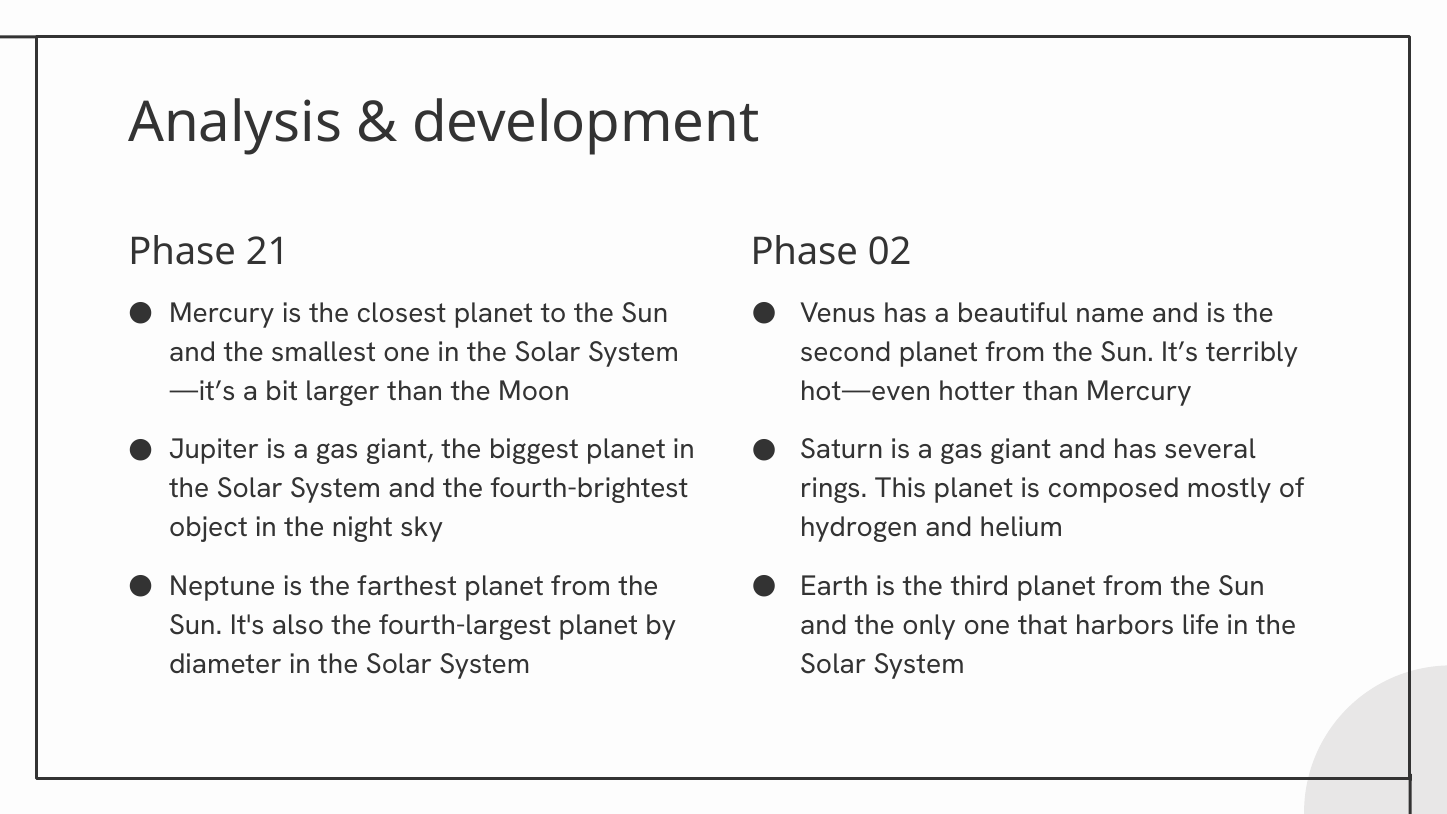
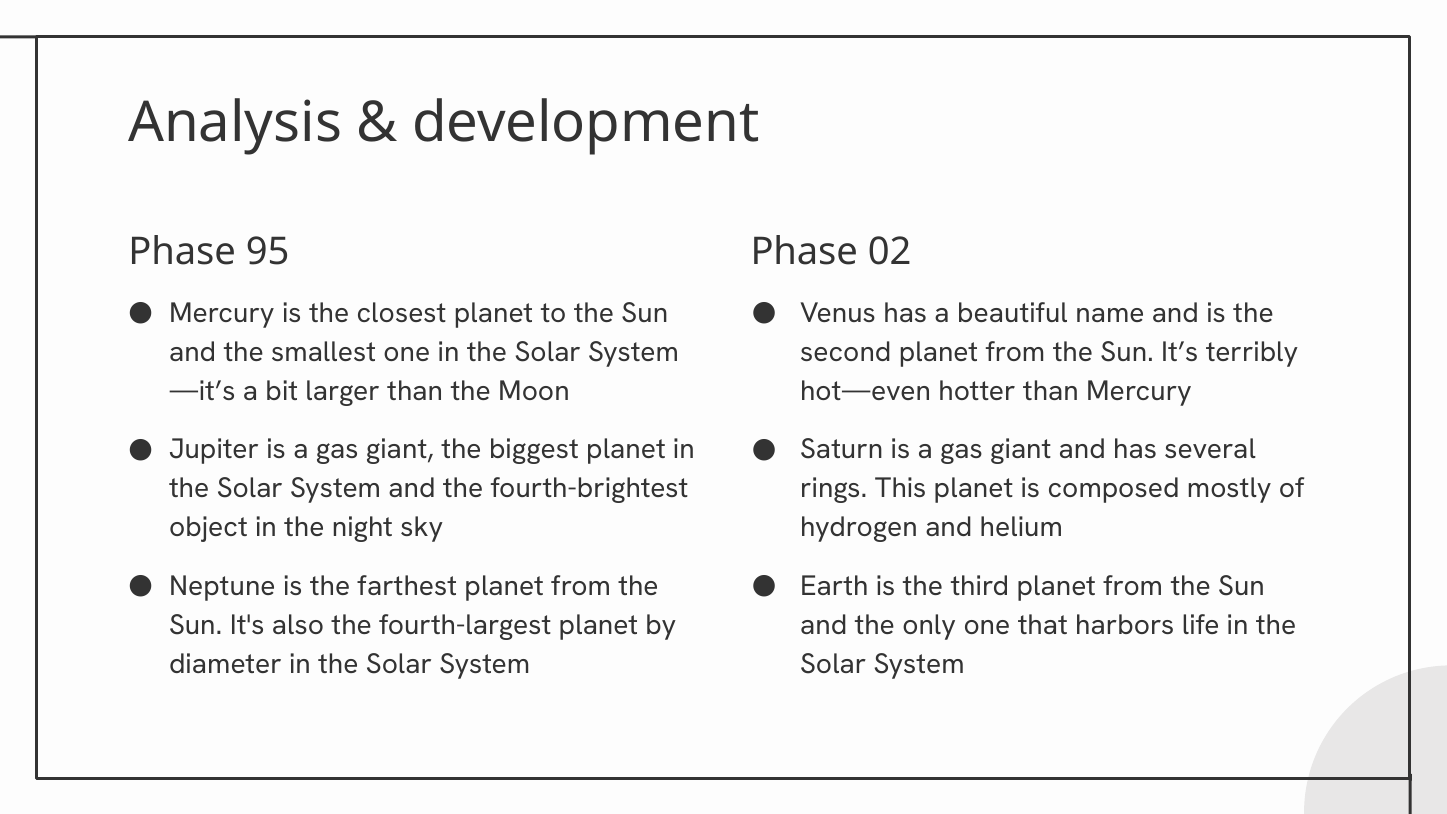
21: 21 -> 95 (268, 252)
